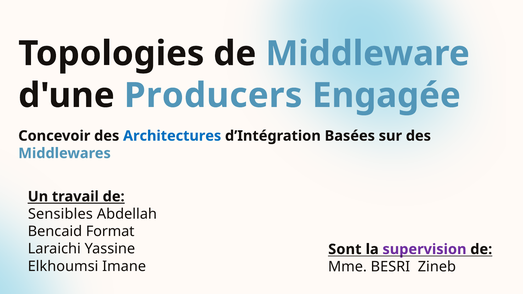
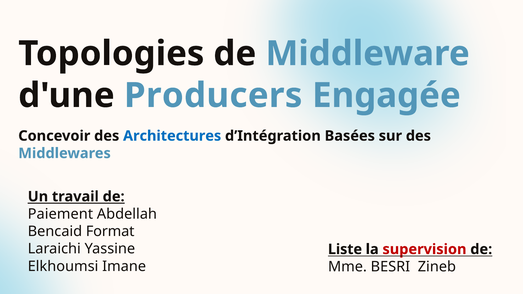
Sensibles: Sensibles -> Paiement (60, 214)
Sont: Sont -> Liste (345, 249)
supervision colour: purple -> red (424, 249)
